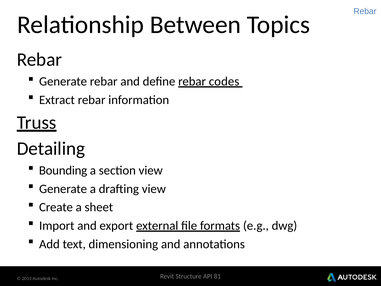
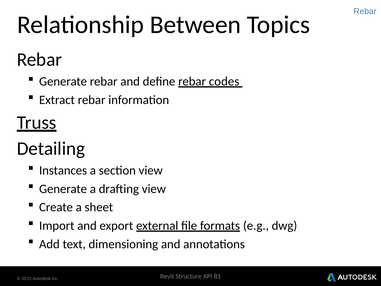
Bounding: Bounding -> Instances (63, 170)
